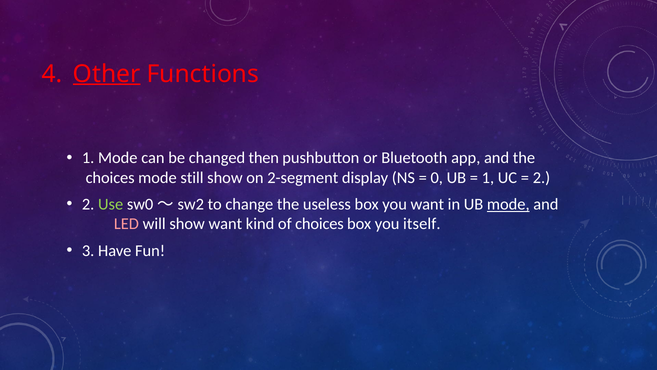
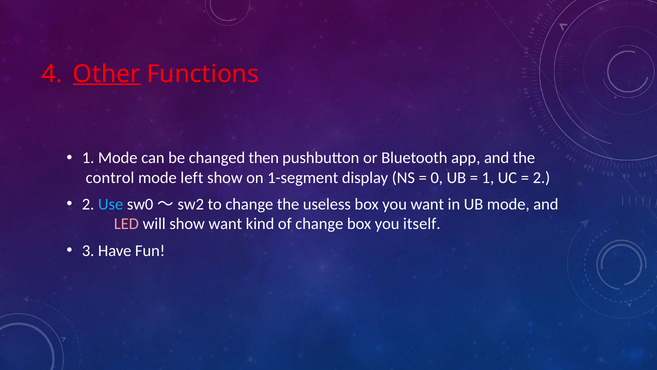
choices: choices -> control (110, 178)
still: still -> left (192, 178)
2-segment: 2-segment -> 1-segment (303, 178)
Use colour: light green -> light blue (111, 204)
mode underline: present -> none (508, 204)
of choices: choices -> change (319, 224)
